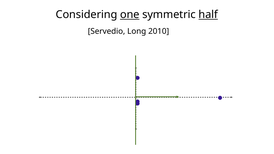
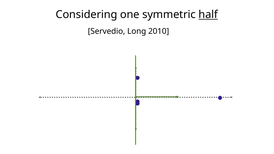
one underline: present -> none (130, 15)
